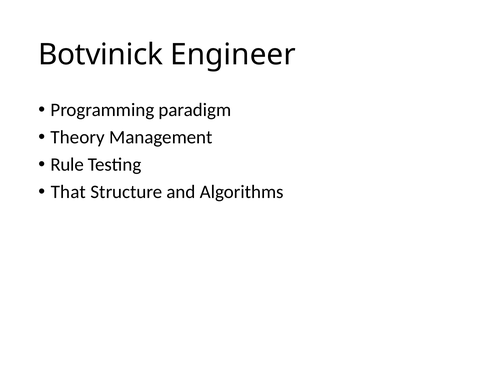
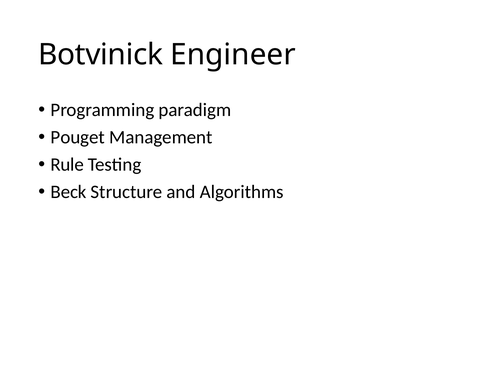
Theory: Theory -> Pouget (78, 137)
That: That -> Beck (69, 192)
